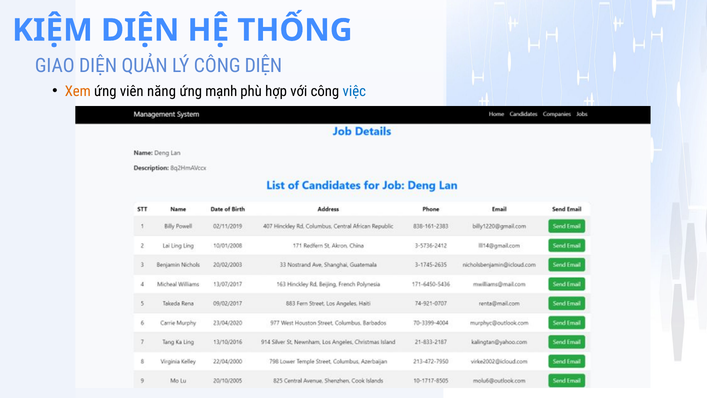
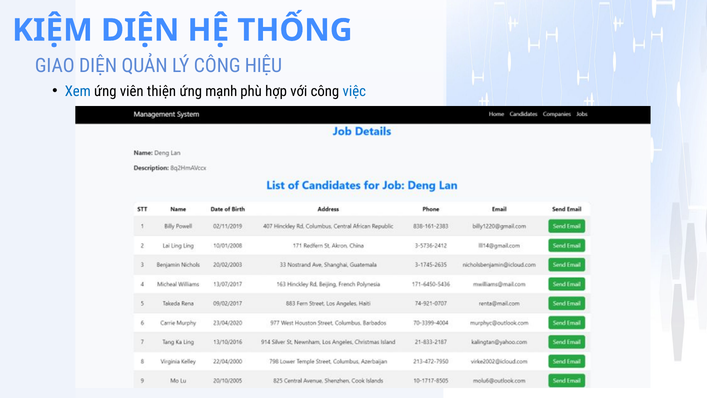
CÔNG DIỆN: DIỆN -> HIỆU (263, 66)
Xem colour: orange -> blue (78, 91)
năng: năng -> thiện (162, 91)
